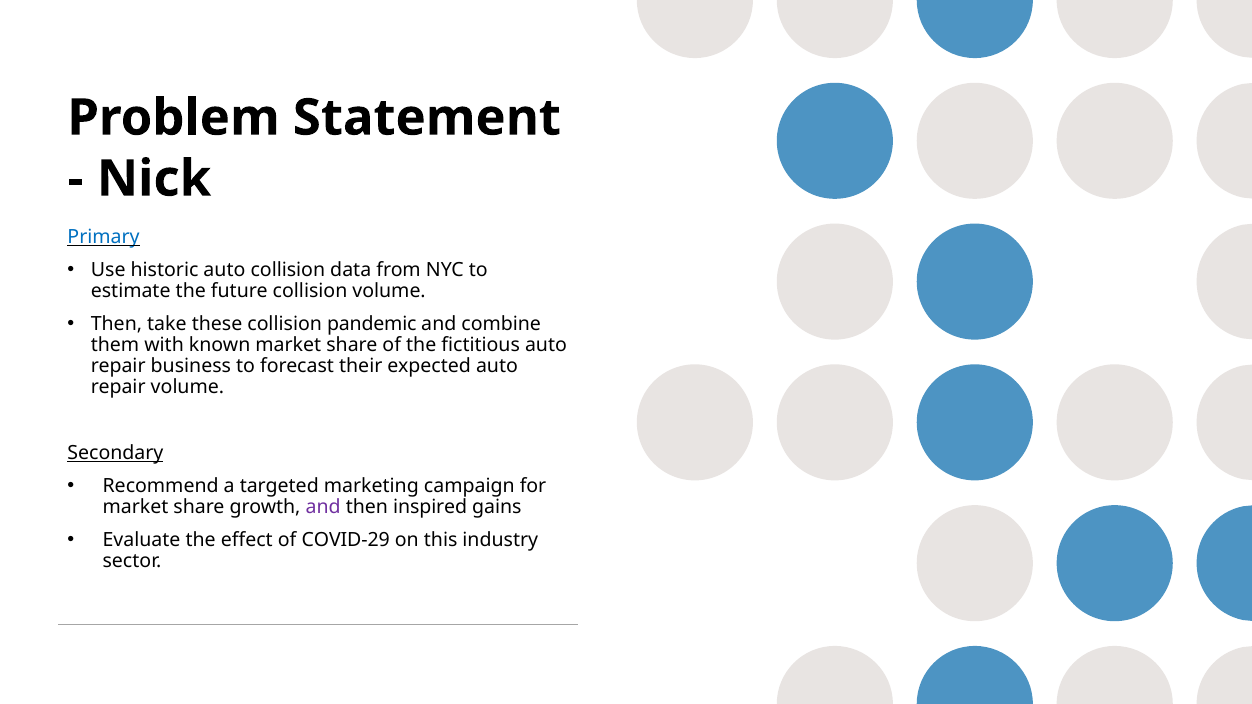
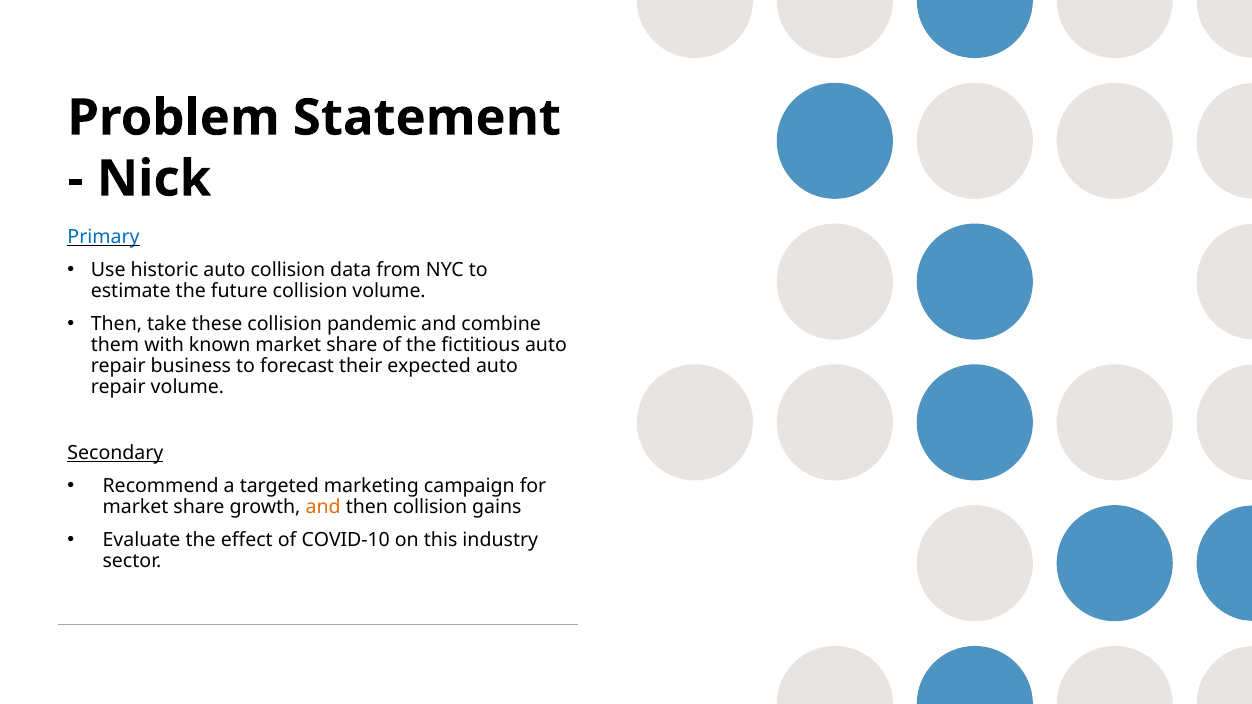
and colour: purple -> orange (323, 507)
then inspired: inspired -> collision (430, 507)
COVID-29: COVID-29 -> COVID-10 (346, 540)
